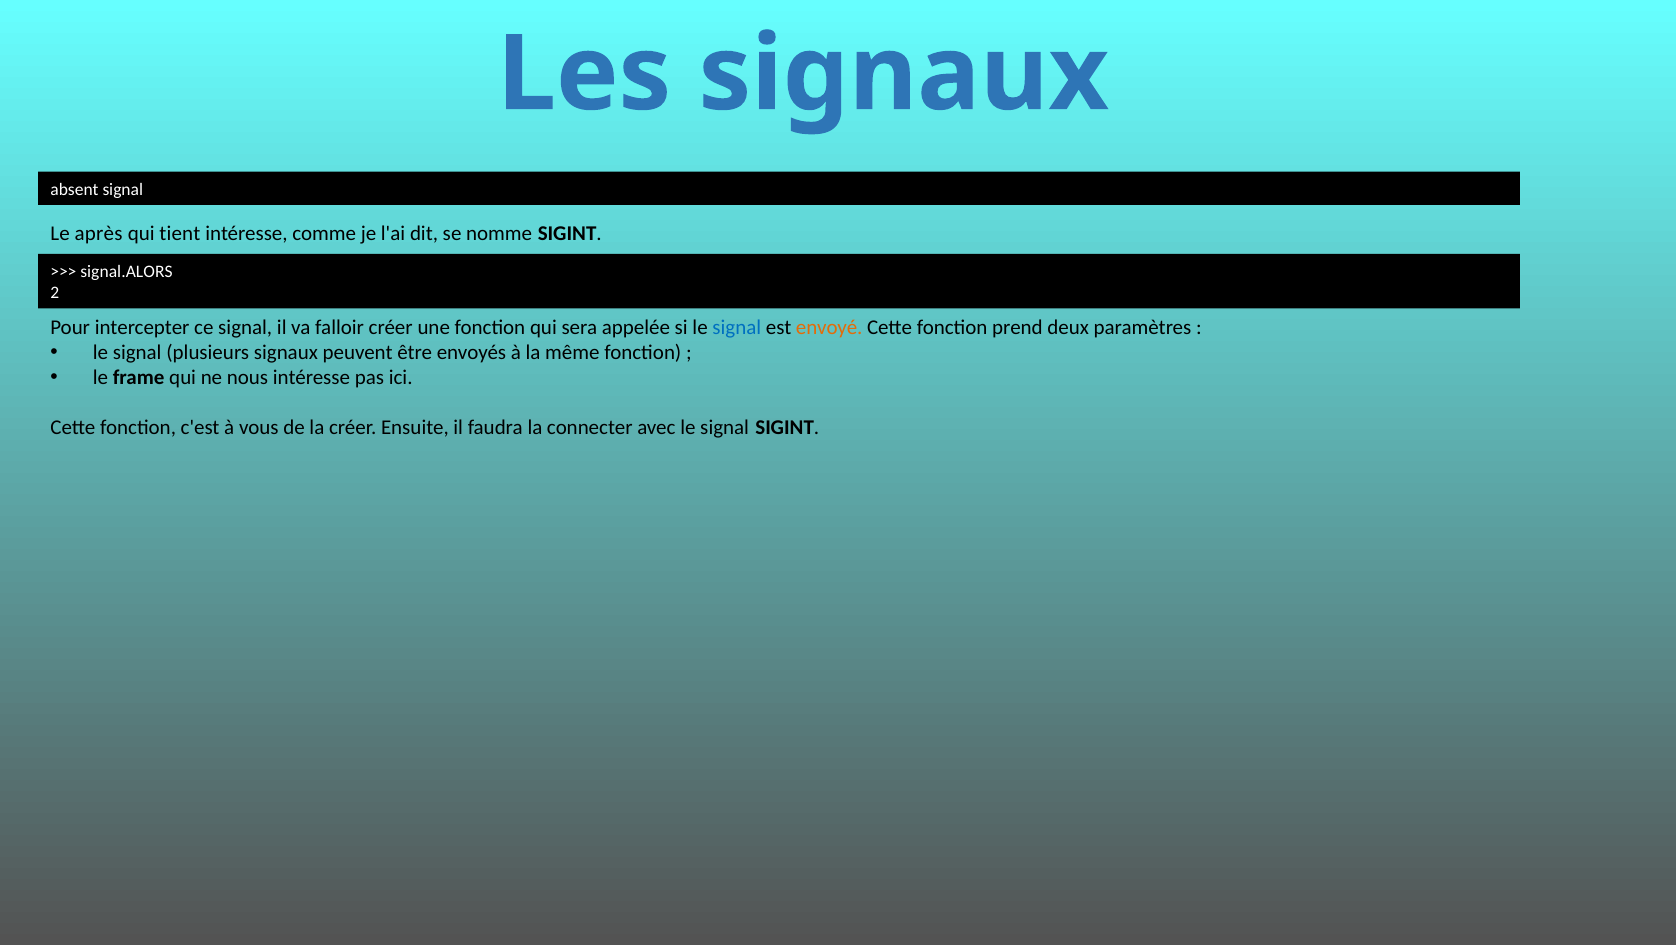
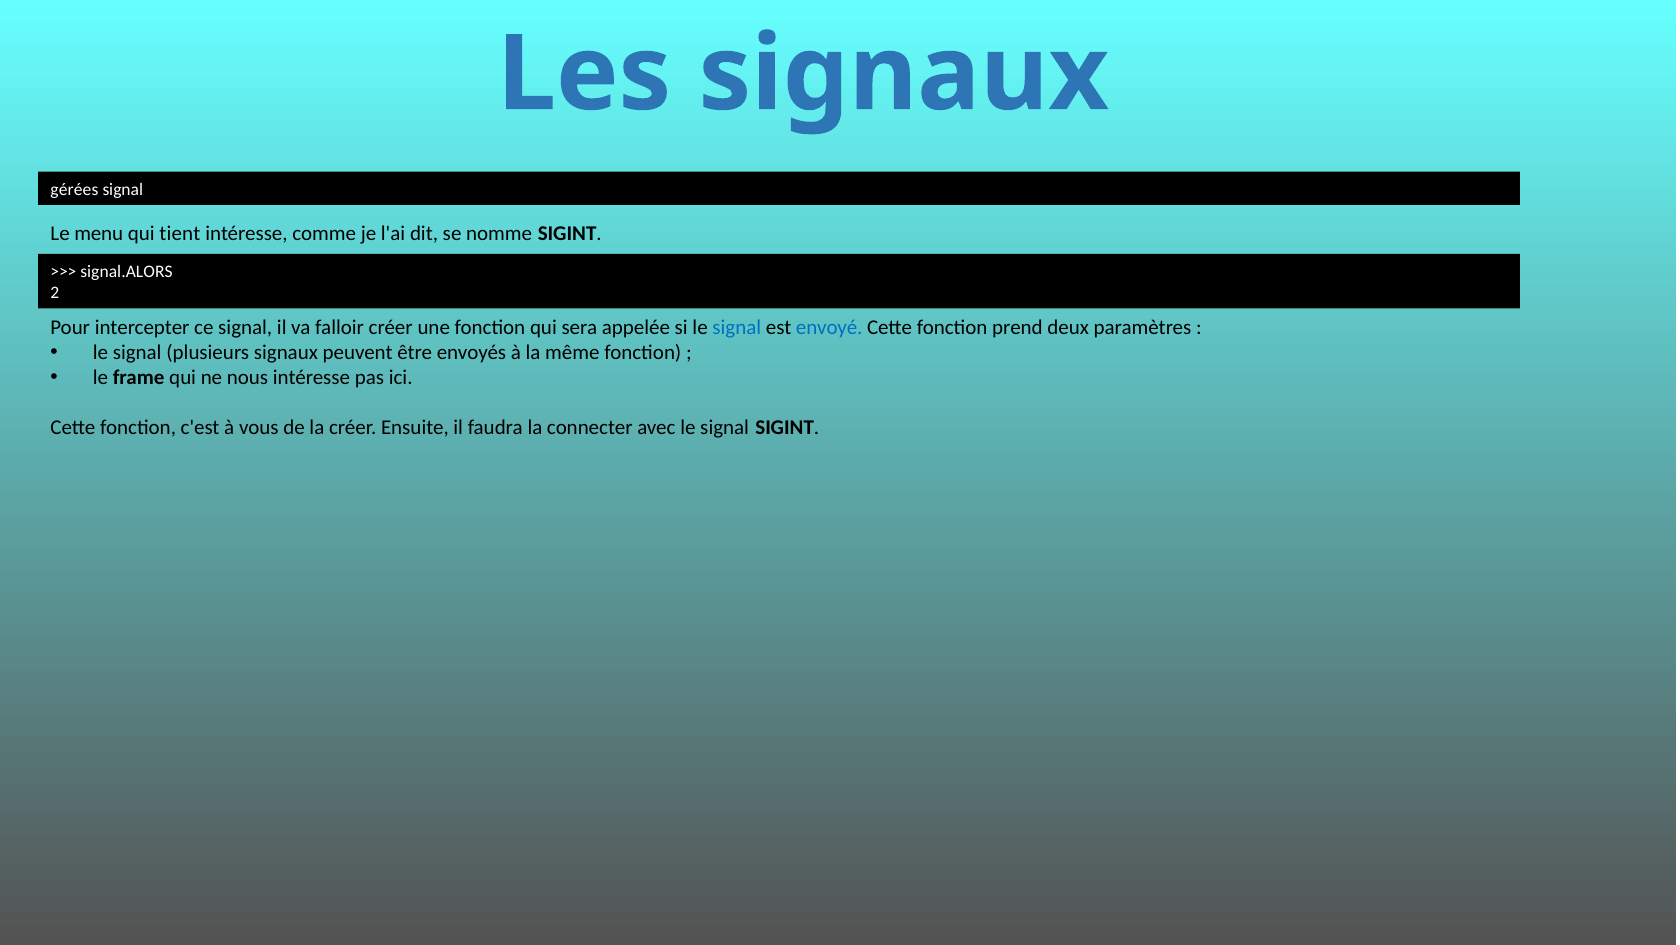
absent: absent -> gérées (74, 190)
après: après -> menu (99, 234)
envoyé colour: orange -> blue (829, 327)
